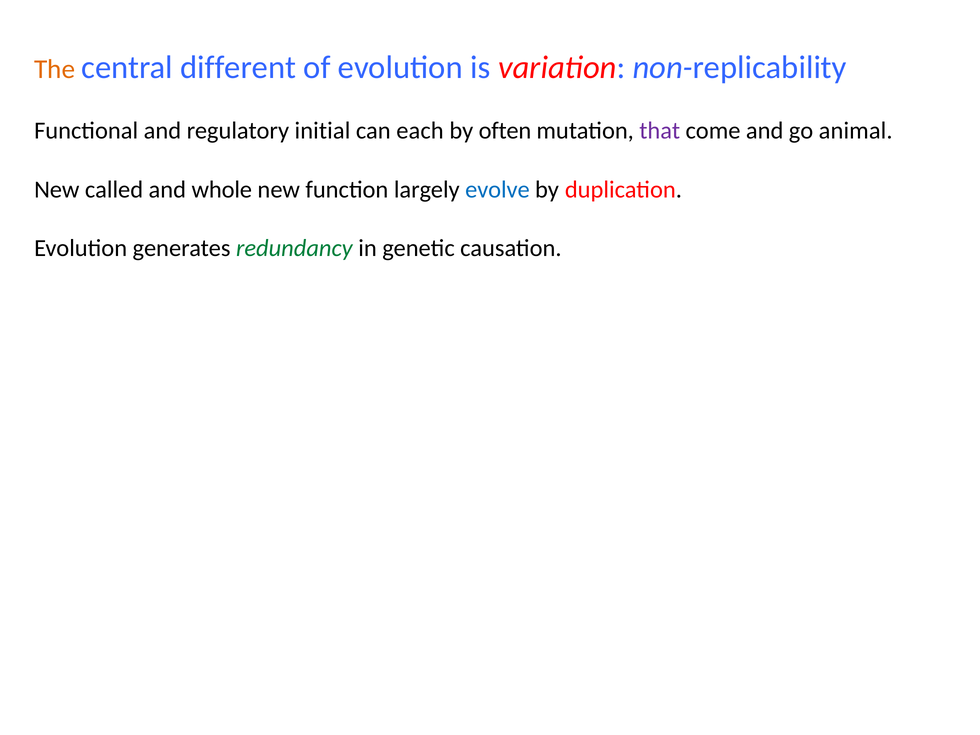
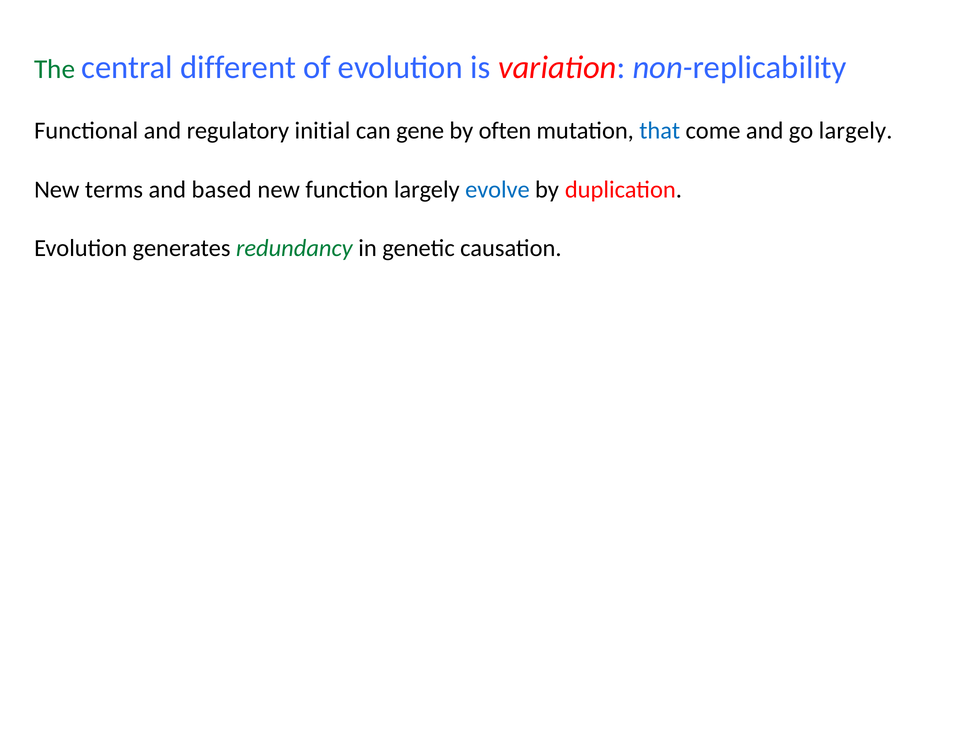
The colour: orange -> green (55, 69)
each: each -> gene (420, 131)
that colour: purple -> blue (660, 131)
go animal: animal -> largely (856, 131)
called: called -> terms (114, 189)
whole: whole -> based (222, 189)
